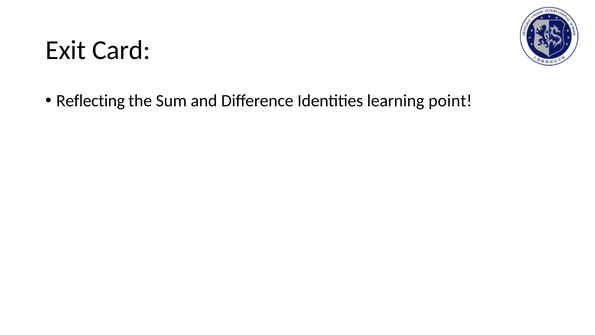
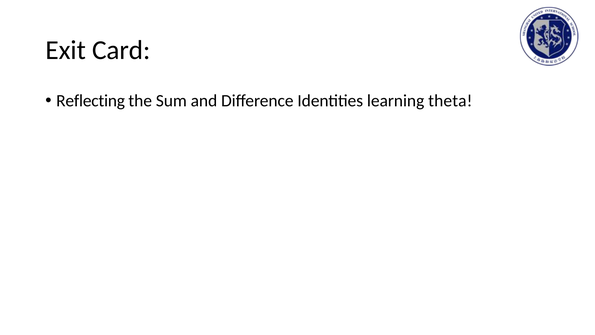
point: point -> theta (450, 101)
